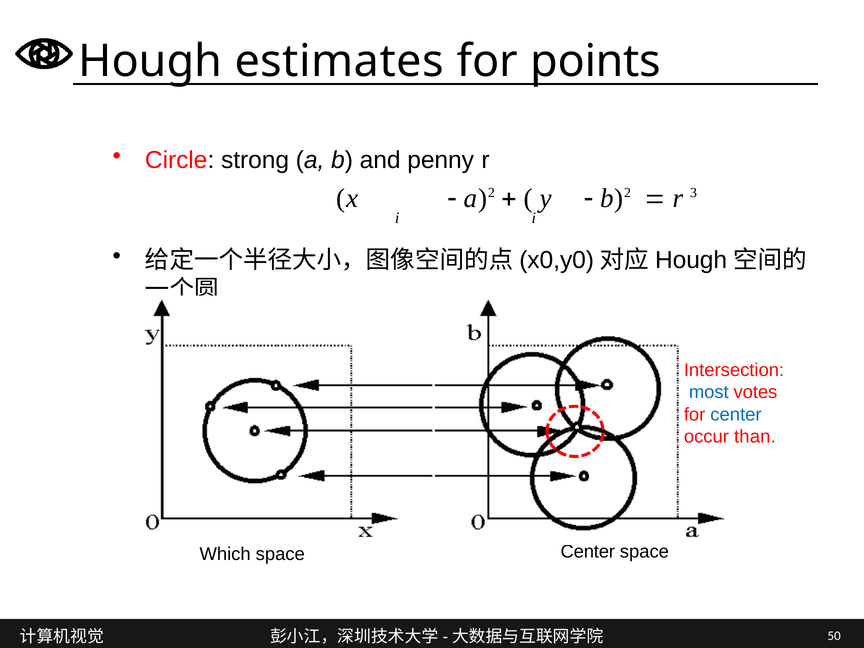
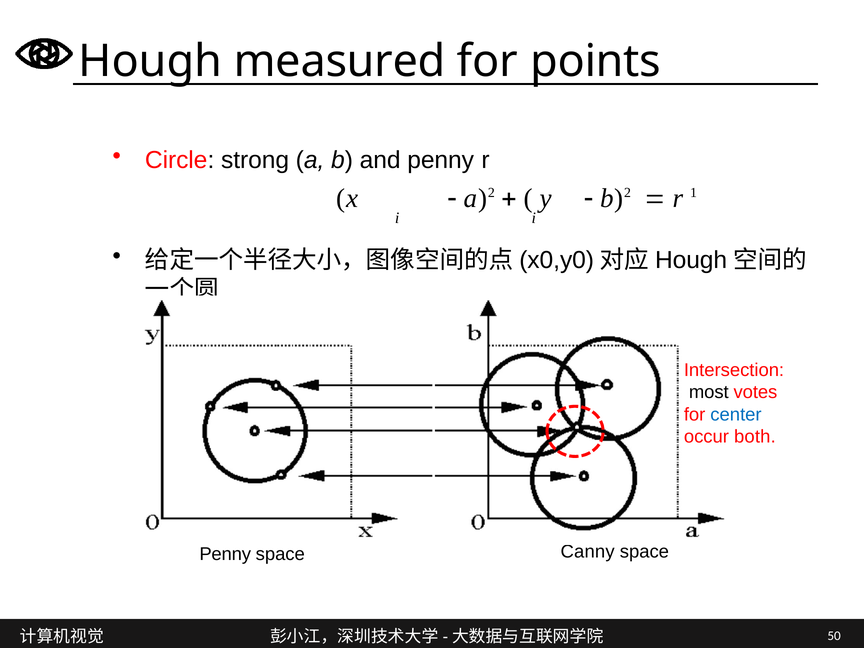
estimates: estimates -> measured (340, 62)
3: 3 -> 1 (694, 193)
most colour: blue -> black (709, 392)
than: than -> both (755, 437)
Which: Which -> Penny (225, 554)
space Center: Center -> Canny (588, 552)
